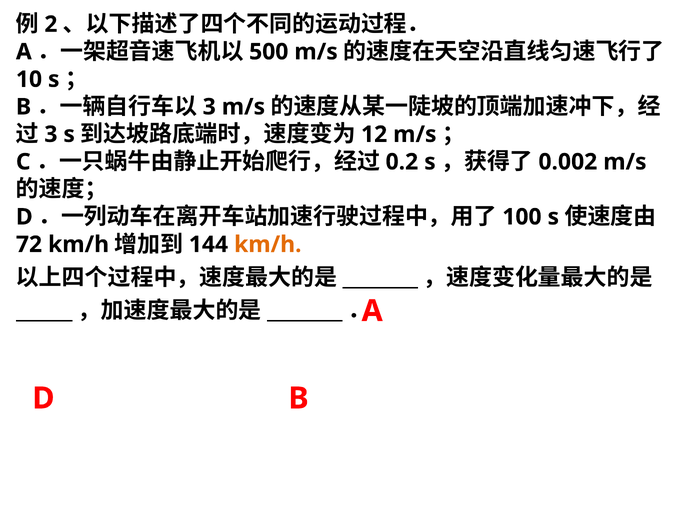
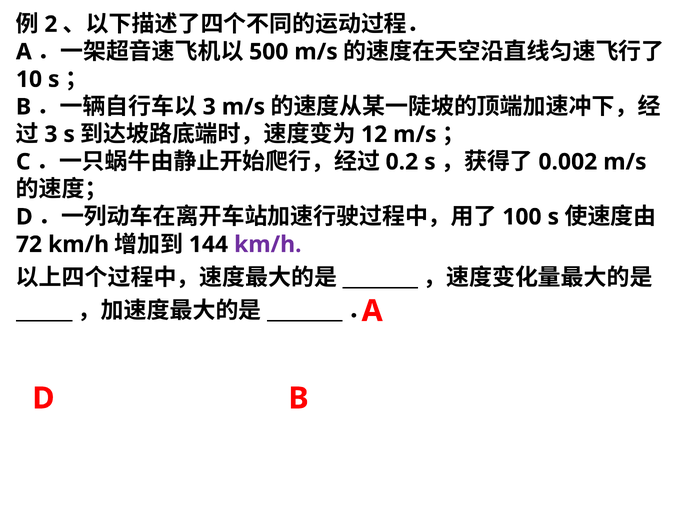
km/h colour: orange -> purple (268, 244)
